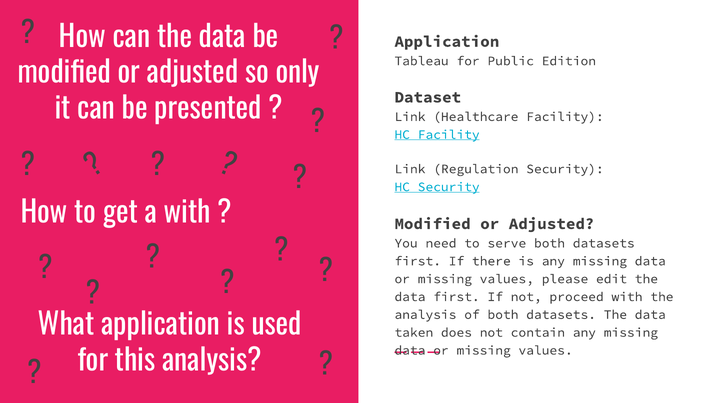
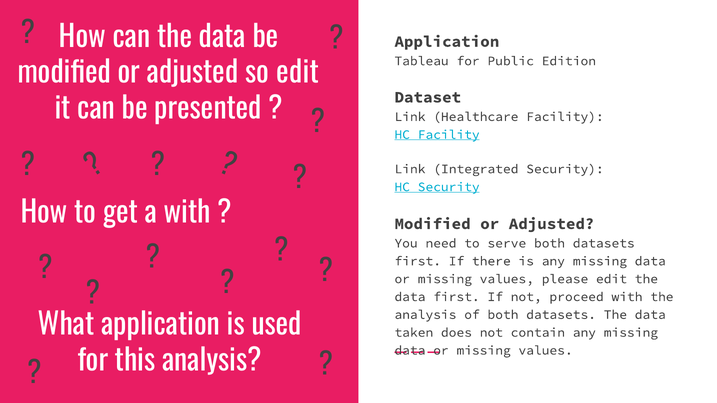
so only: only -> edit (298, 73)
Regulation: Regulation -> Integrated (476, 169)
